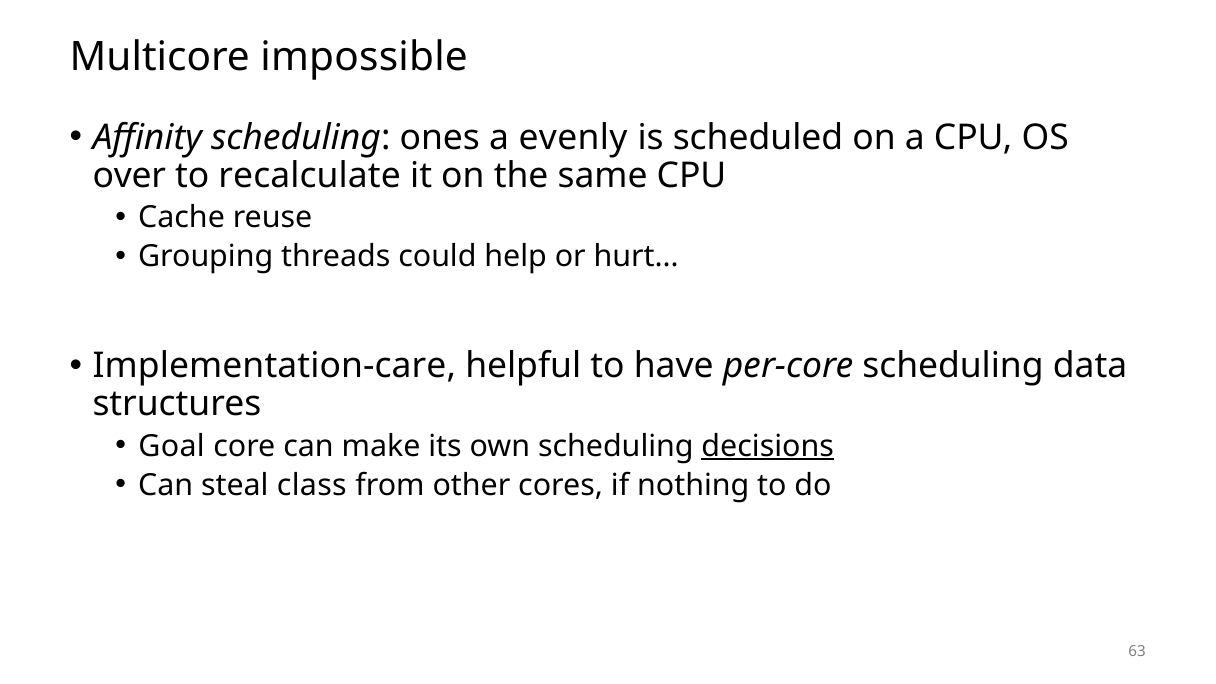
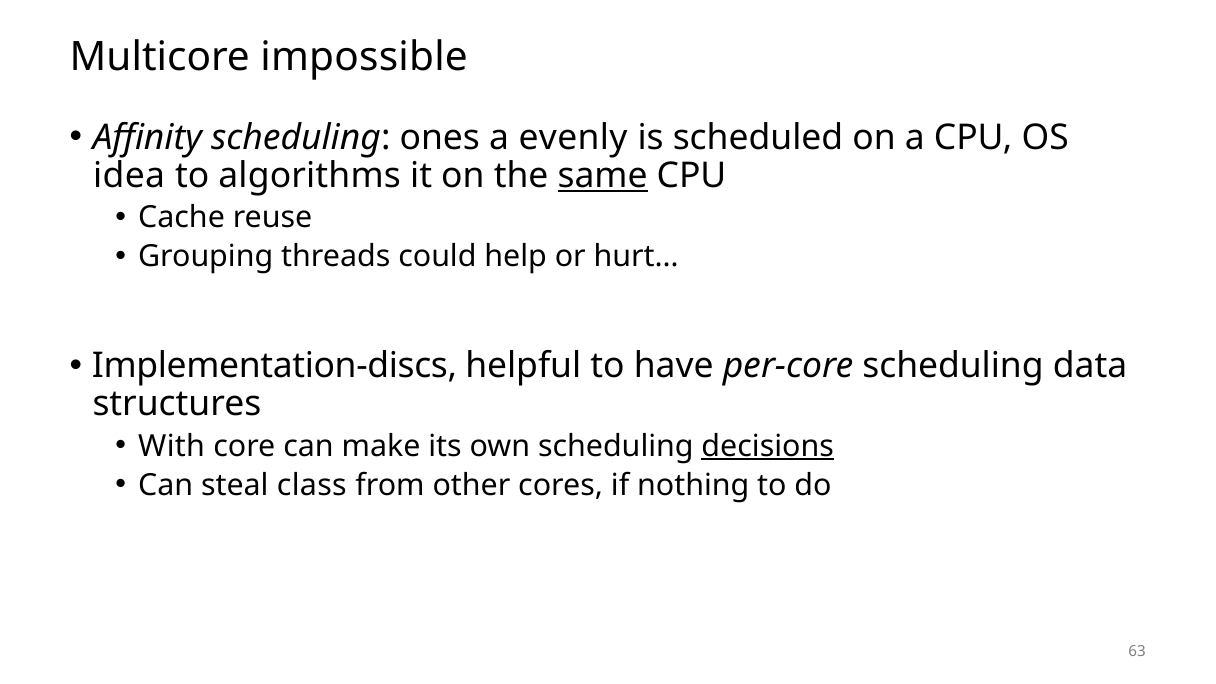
over: over -> idea (129, 176)
recalculate: recalculate -> algorithms (310, 176)
same underline: none -> present (603, 176)
Implementation-care: Implementation-care -> Implementation-discs (275, 366)
Goal: Goal -> With (172, 446)
